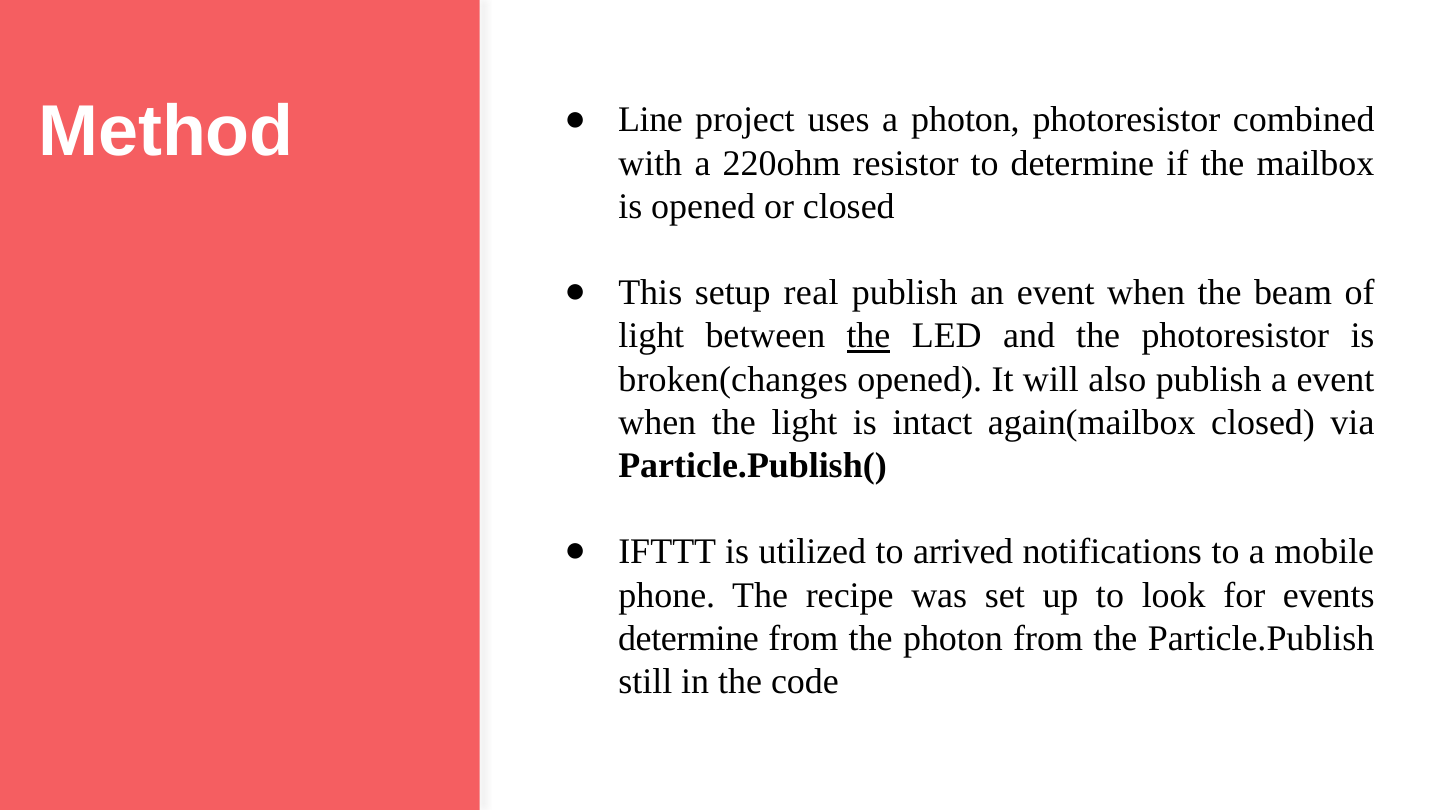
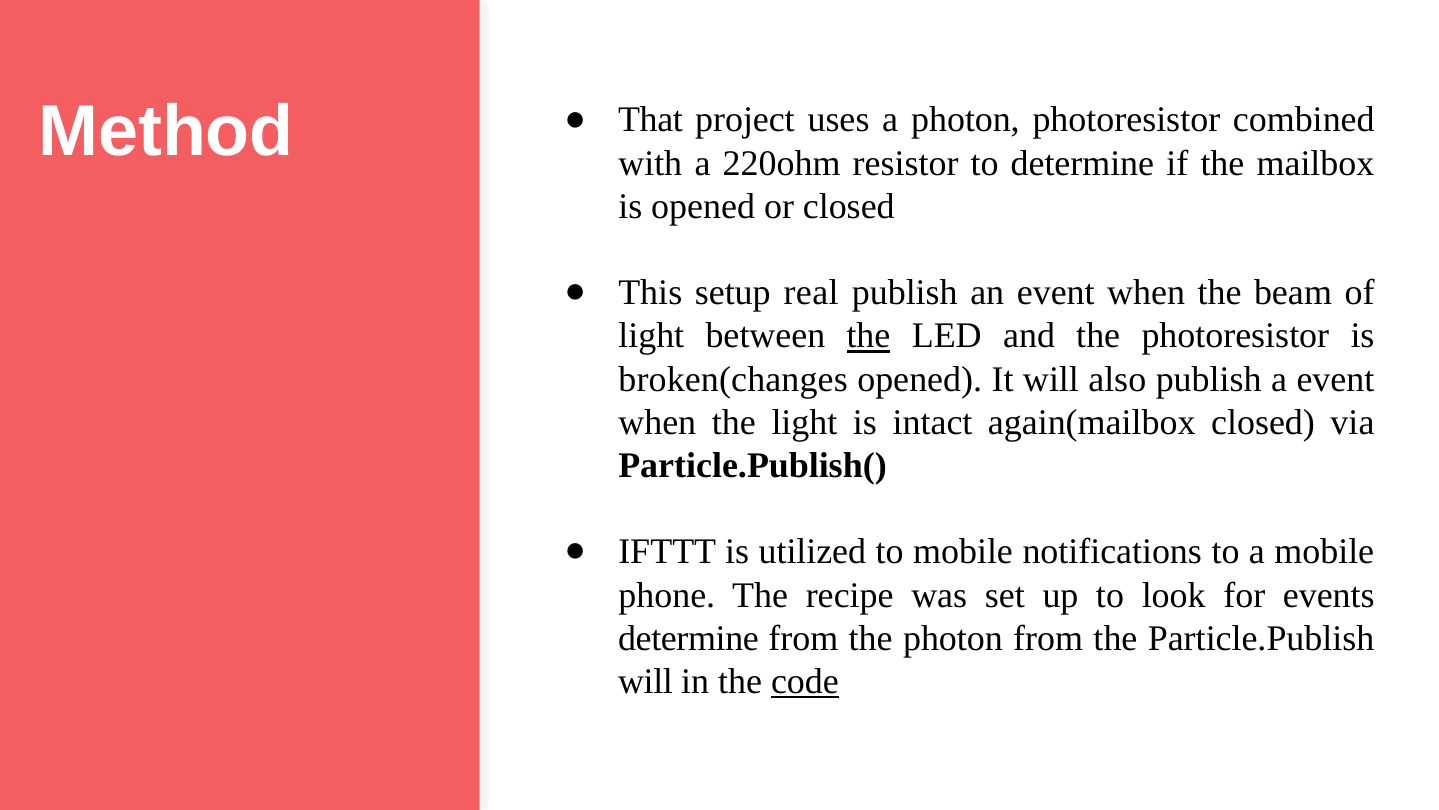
Line: Line -> That (651, 120)
to arrived: arrived -> mobile (963, 552)
still: still -> will (646, 681)
code underline: none -> present (805, 681)
